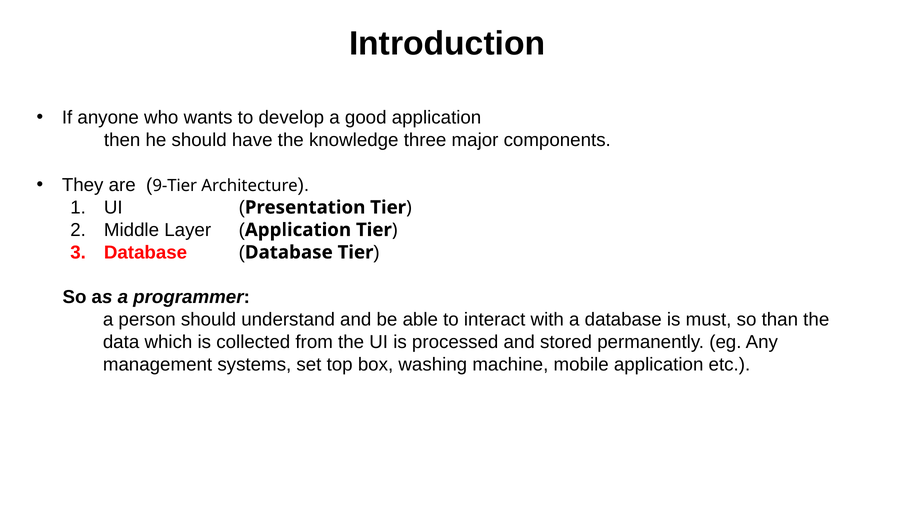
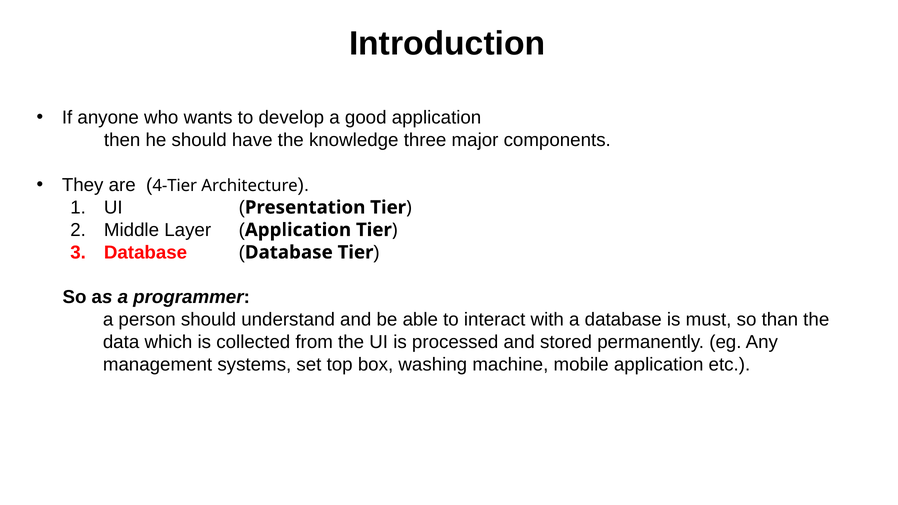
9-Tier: 9-Tier -> 4-Tier (175, 186)
